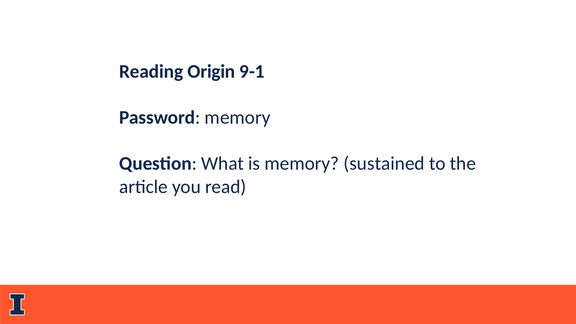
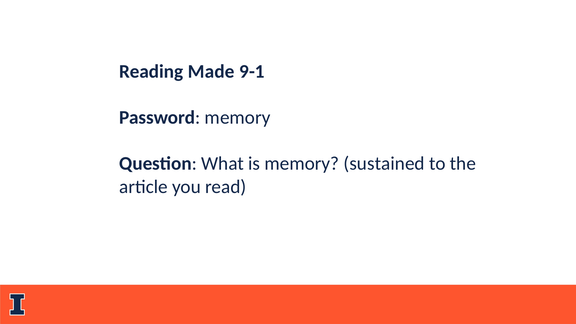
Origin: Origin -> Made (211, 71)
